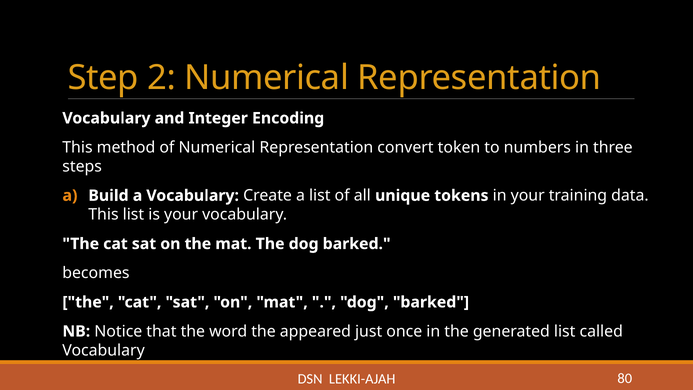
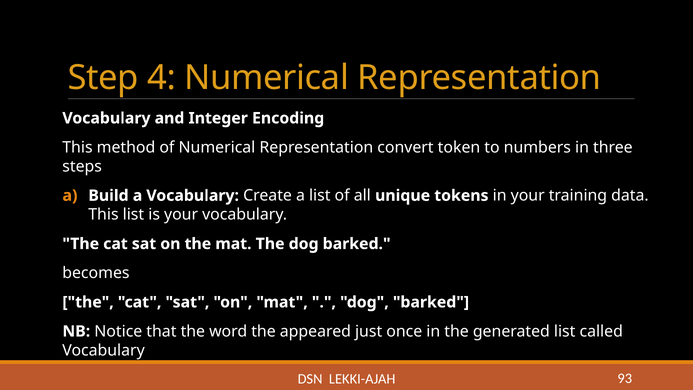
2: 2 -> 4 (162, 78)
80: 80 -> 93 (625, 378)
